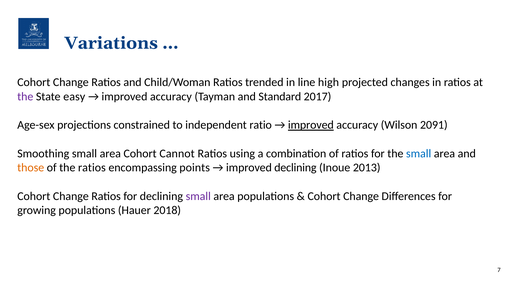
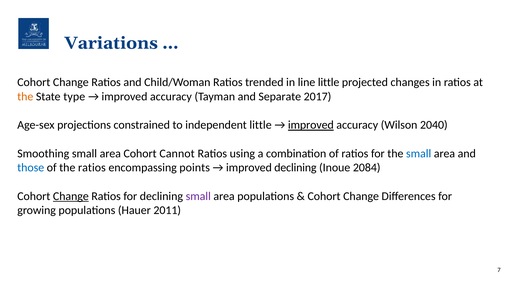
line high: high -> little (329, 82)
the colour: purple -> orange (25, 97)
easy: easy -> type (74, 97)
Standard: Standard -> Separate (280, 97)
independent ratio: ratio -> little (261, 125)
2091: 2091 -> 2040 (434, 125)
those colour: orange -> blue (31, 168)
2013: 2013 -> 2084 (367, 168)
Change underline: none -> present (71, 196)
2018: 2018 -> 2011 (167, 210)
